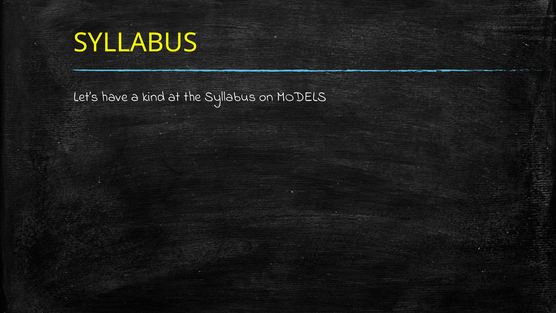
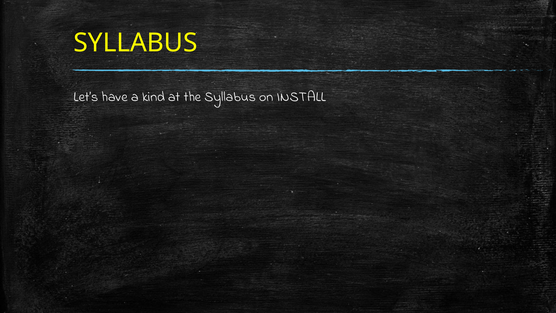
MODELS: MODELS -> INSTALL (302, 96)
